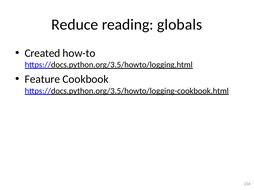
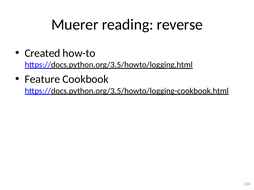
Reduce: Reduce -> Muerer (75, 25)
globals: globals -> reverse (180, 25)
